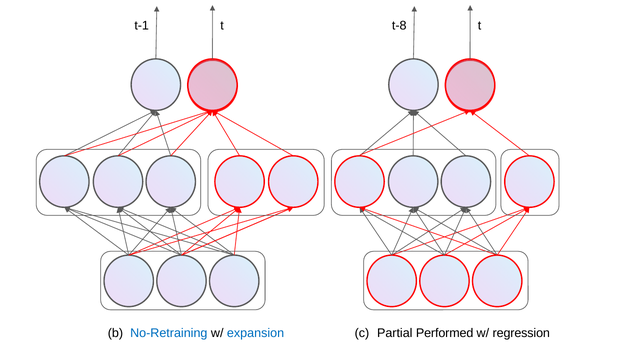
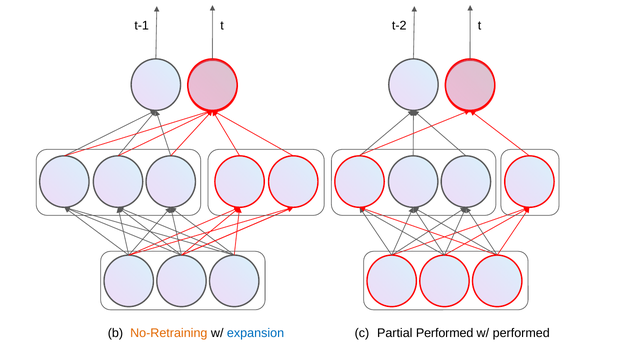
t-8: t-8 -> t-2 (399, 26)
No-Retraining colour: blue -> orange (169, 333)
w/ regression: regression -> performed (521, 333)
